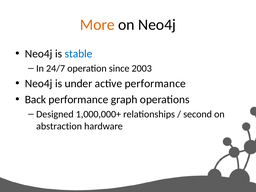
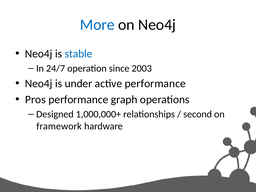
More colour: orange -> blue (97, 25)
Back: Back -> Pros (35, 100)
abstraction: abstraction -> framework (59, 126)
